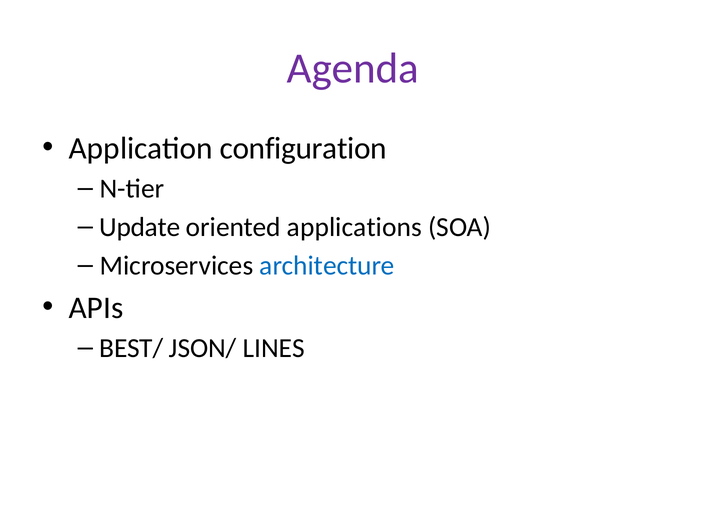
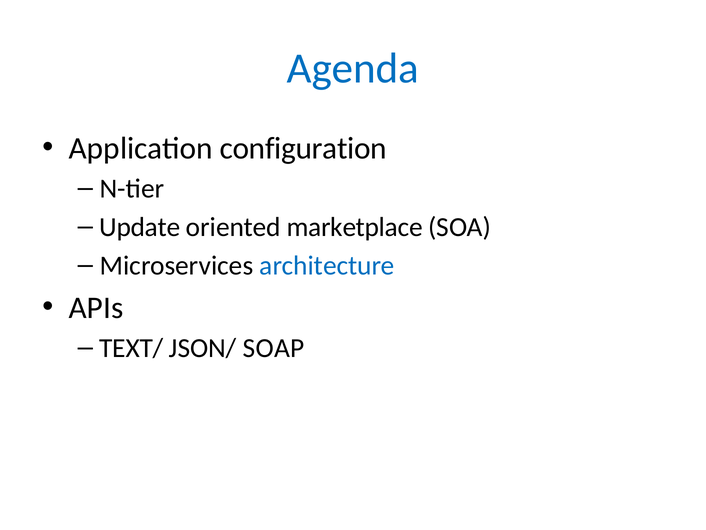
Agenda colour: purple -> blue (353, 68)
applications: applications -> marketplace (355, 227)
BEST/: BEST/ -> TEXT/ (131, 348)
LINES: LINES -> SOAP (274, 348)
